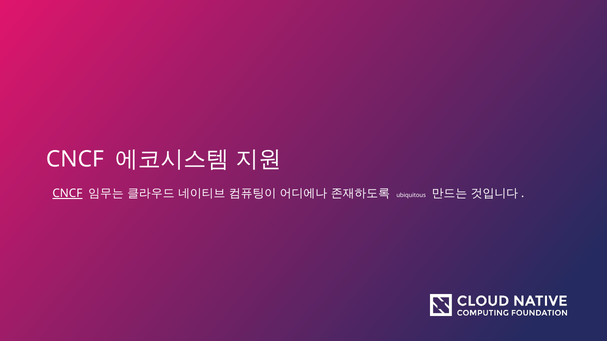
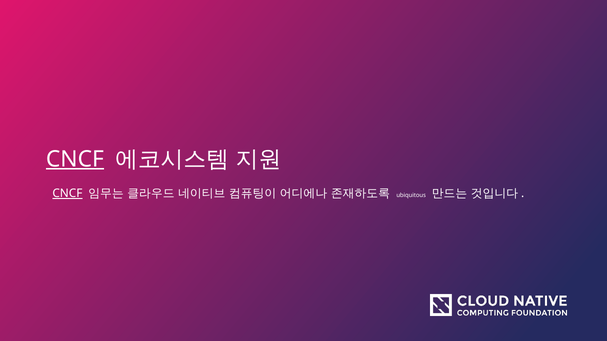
CNCF underline: none -> present (75, 159)
